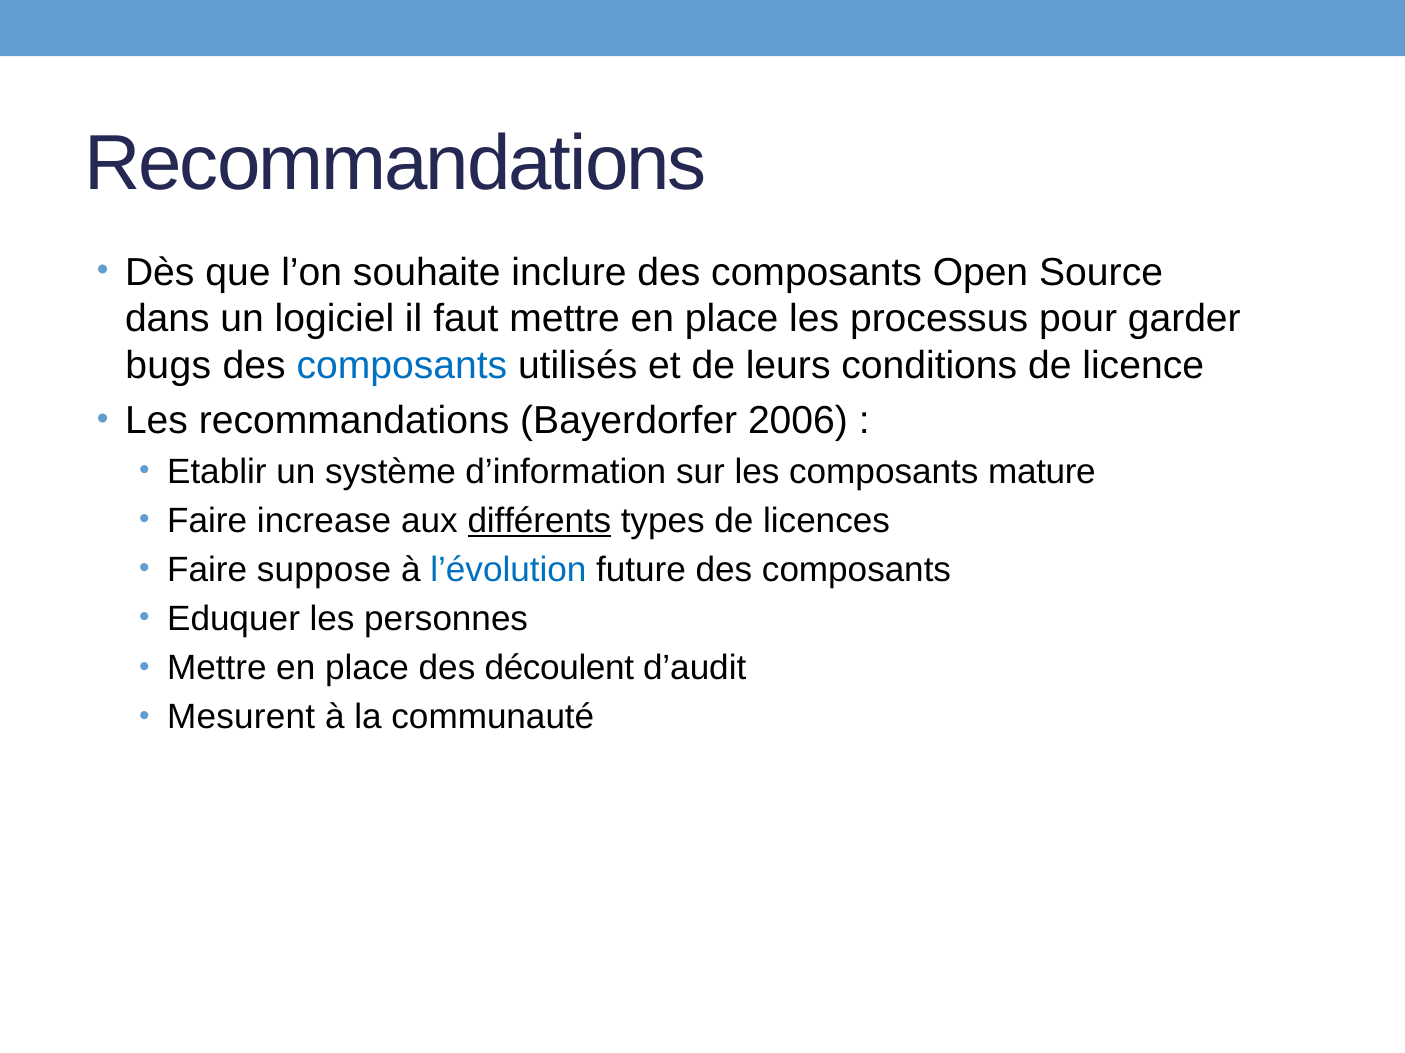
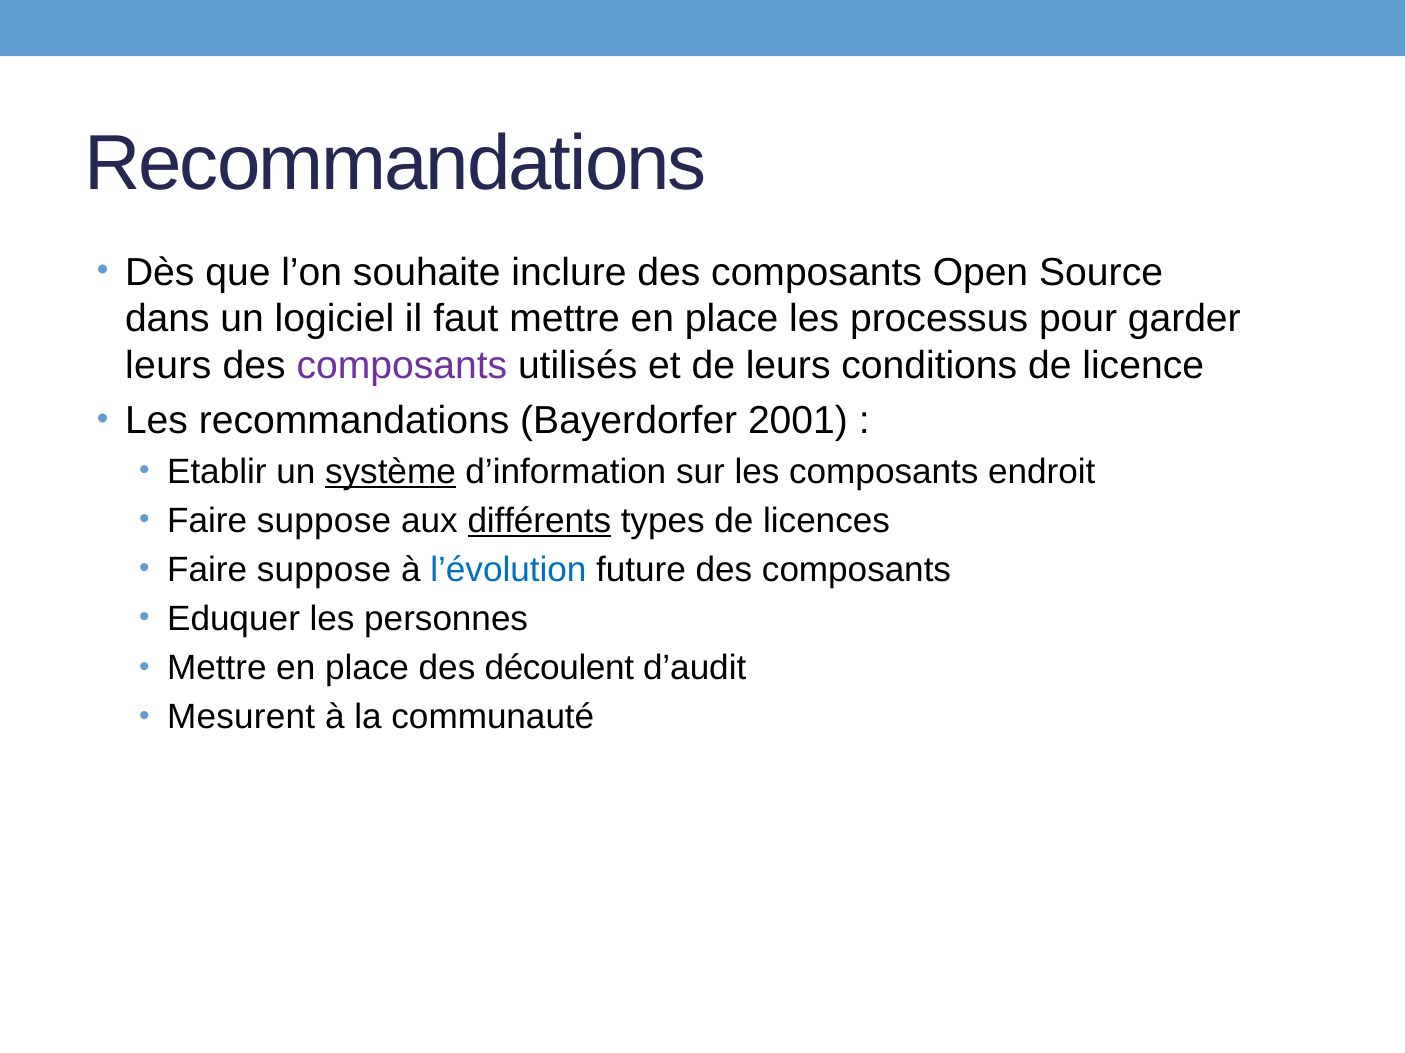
bugs: bugs -> leurs (168, 366)
composants colour: blue -> purple (402, 366)
2006: 2006 -> 2001 (798, 421)
système underline: none -> present (390, 472)
mature: mature -> endroit (1042, 472)
increase: increase -> suppose (324, 521)
